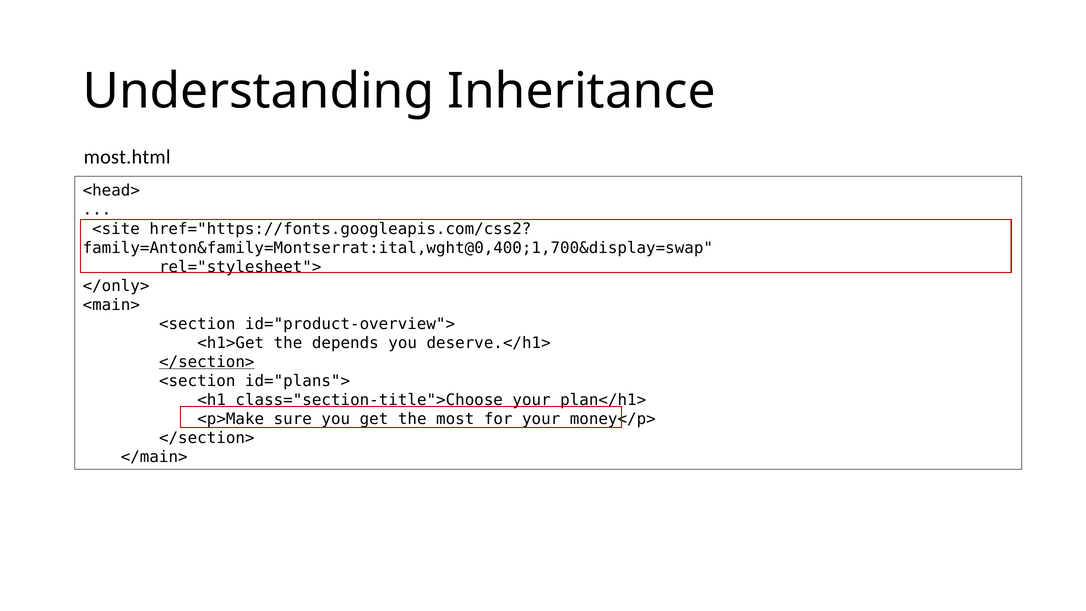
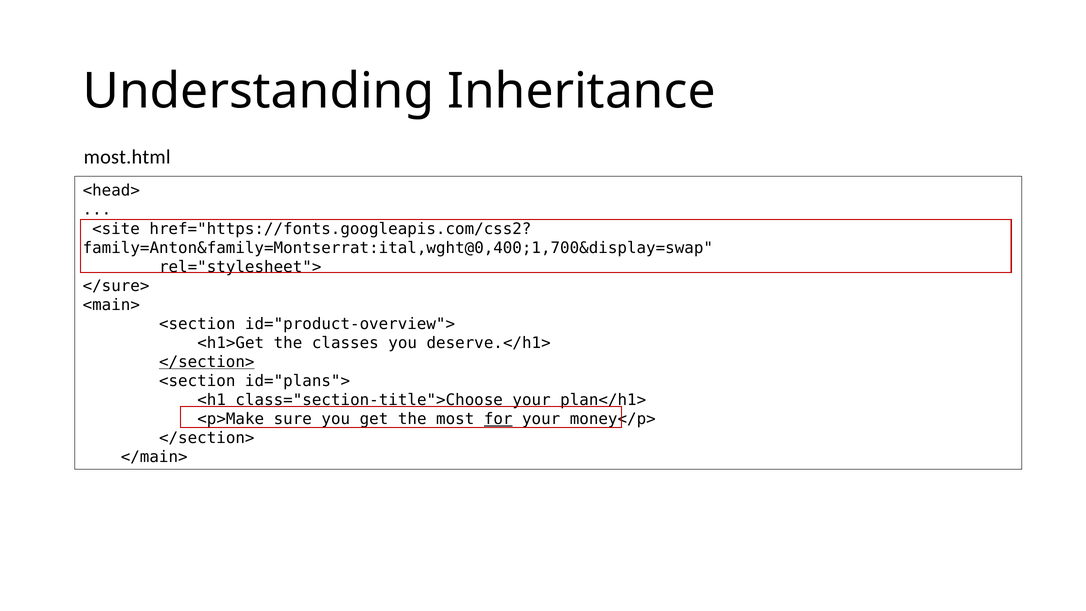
</only>: </only> -> </sure> (116, 286)
depends: depends -> classes (345, 343)
for underline: none -> present (498, 419)
